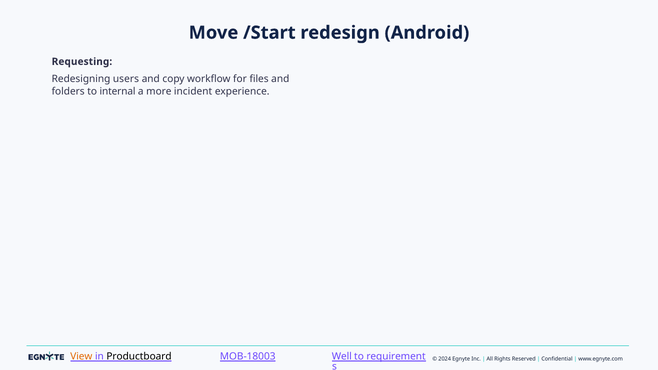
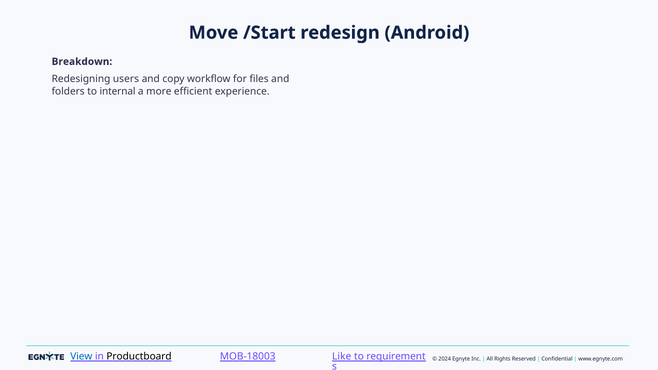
Requesting: Requesting -> Breakdown (82, 62)
incident: incident -> efficient (193, 91)
View colour: orange -> blue (81, 357)
Well: Well -> Like (342, 357)
